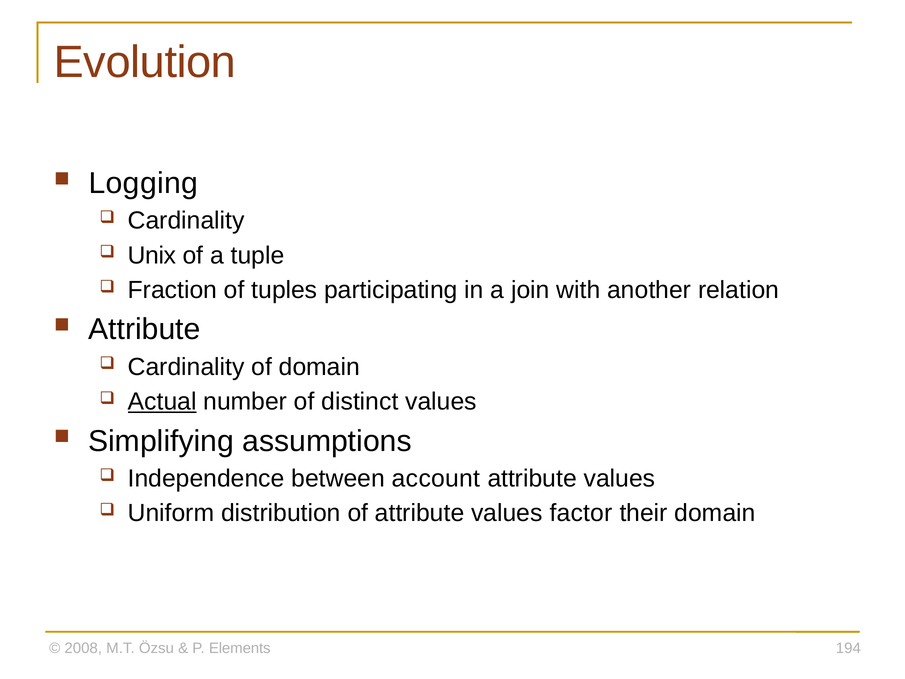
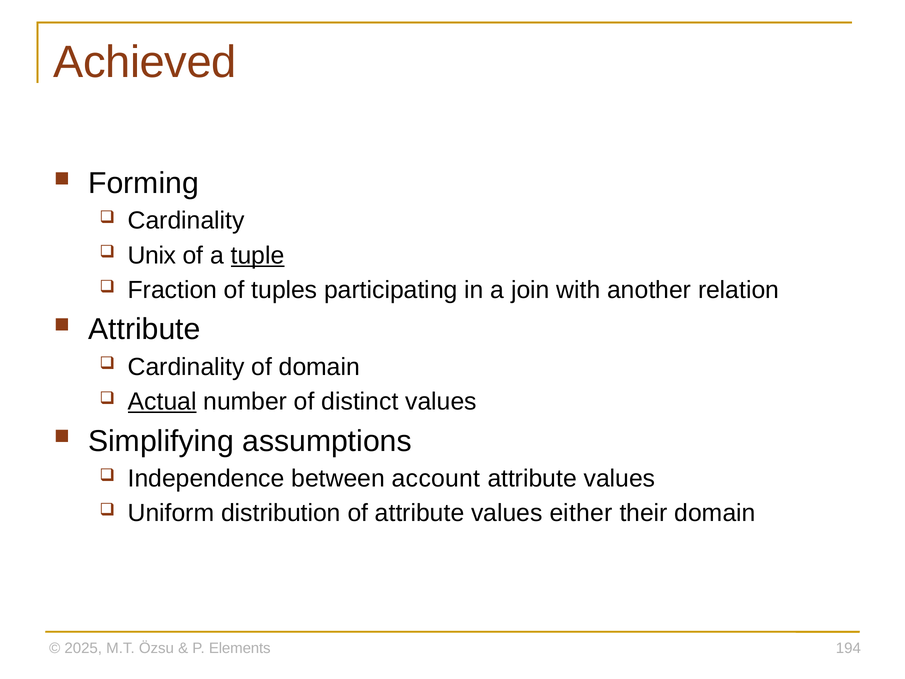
Evolution: Evolution -> Achieved (145, 62)
Logging: Logging -> Forming (144, 183)
tuple underline: none -> present (258, 255)
factor: factor -> either (581, 513)
2008: 2008 -> 2025 (83, 648)
